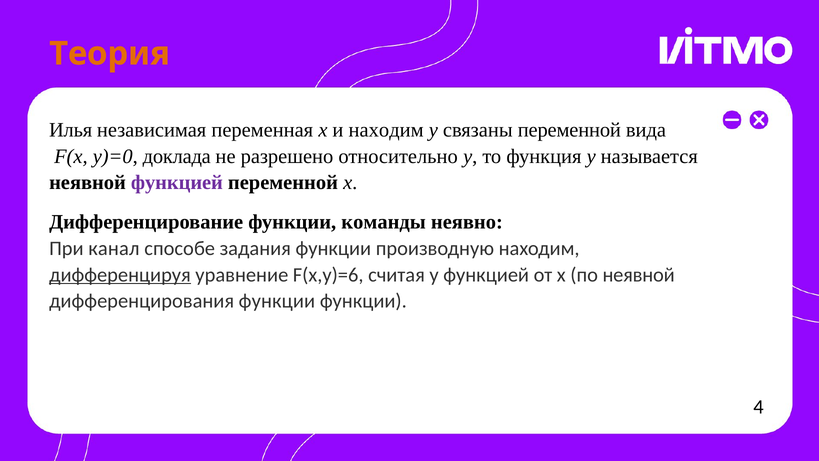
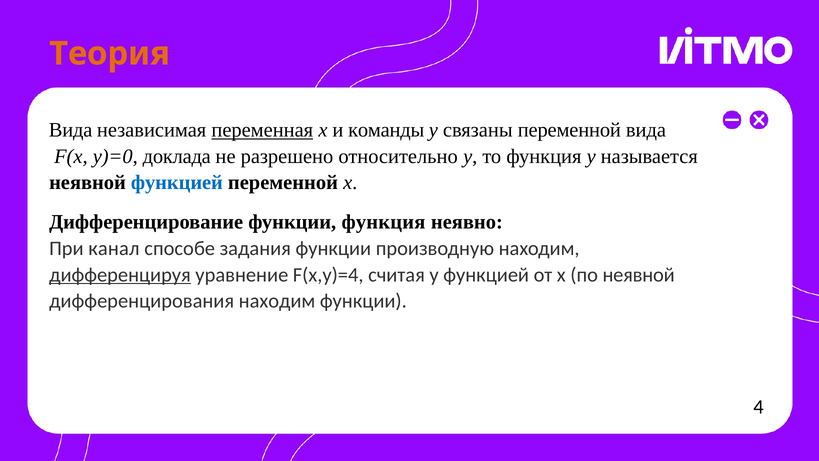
Илья: Илья -> Вида (71, 130)
переменная underline: none -> present (262, 130)
и находим: находим -> команды (386, 130)
функцией colour: purple -> blue (177, 183)
функции команды: команды -> функция (383, 222)
F(x,y)=6: F(x,y)=6 -> F(x,y)=4 (328, 275)
дифференцирования функции: функции -> находим (277, 301)
